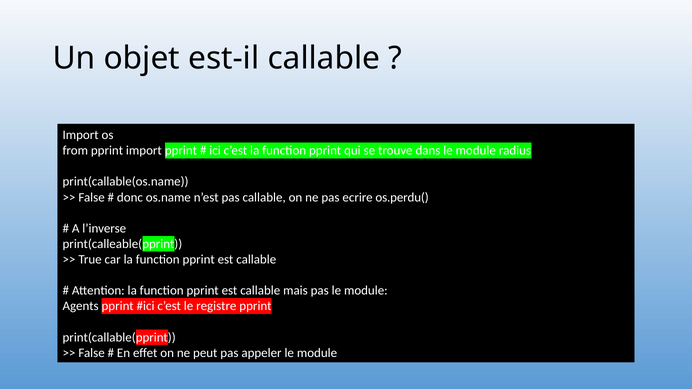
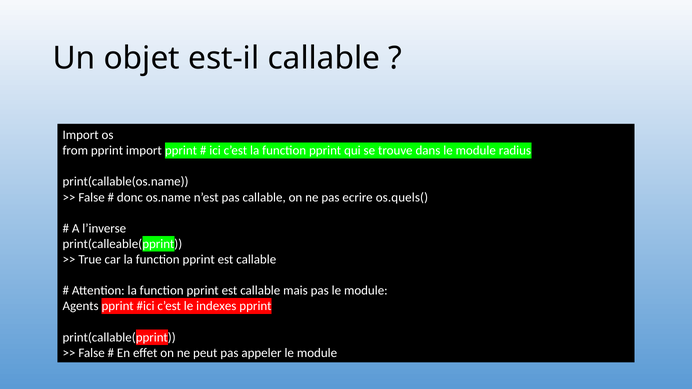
os.perdu(: os.perdu( -> os.quels( (402, 197)
registre: registre -> indexes (216, 306)
